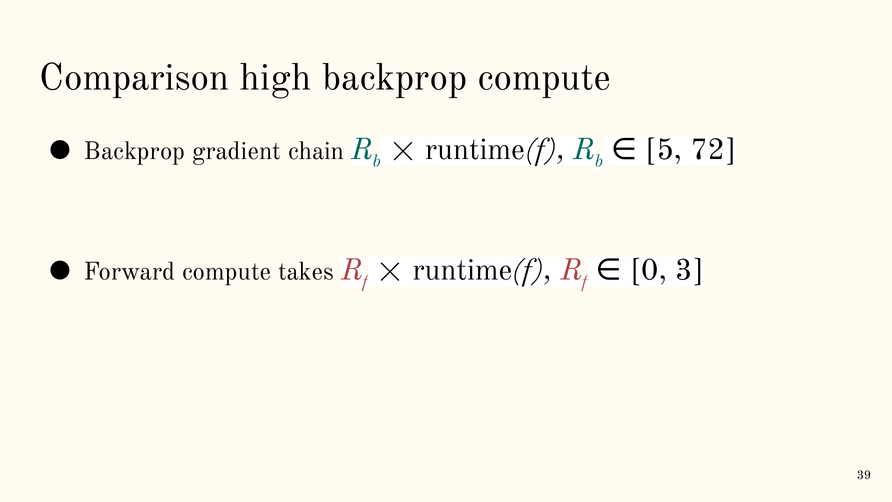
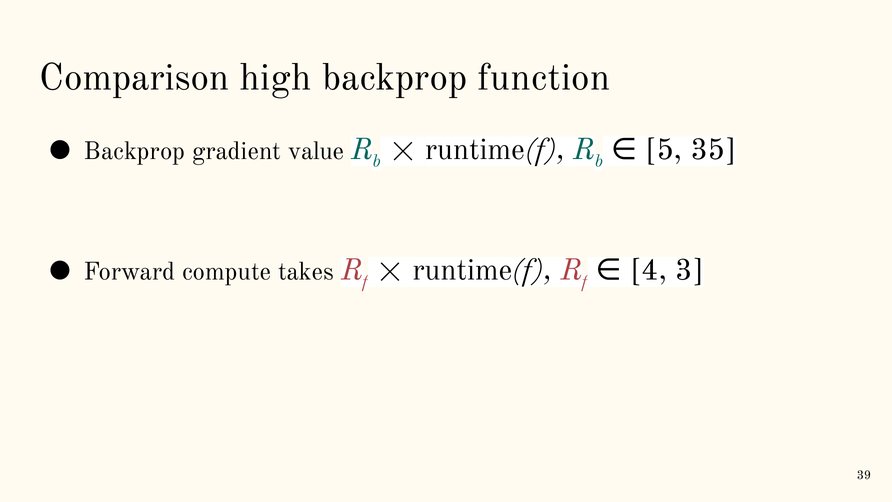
backprop compute: compute -> function (544, 77)
chain: chain -> value (316, 151)
72: 72 -> 35 (713, 149)
0: 0 -> 4 (649, 270)
